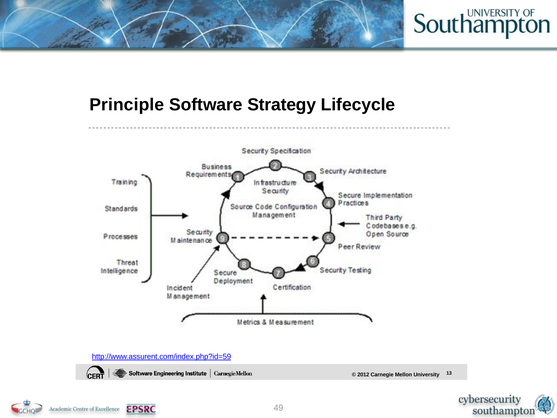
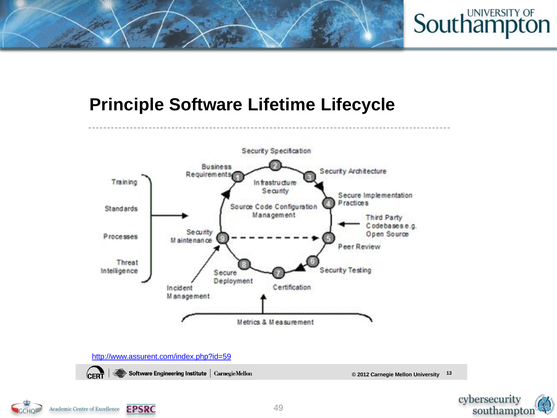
Strategy: Strategy -> Lifetime (282, 105)
